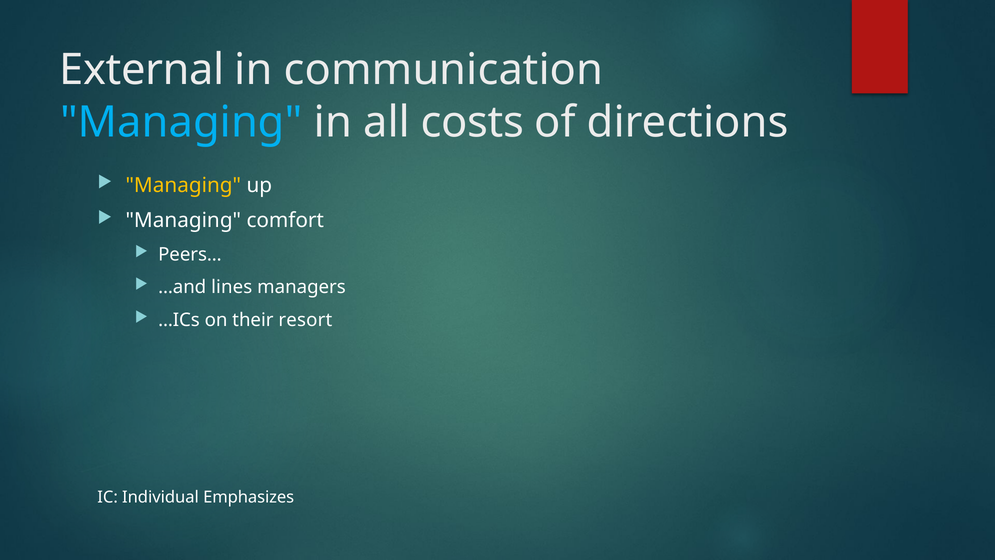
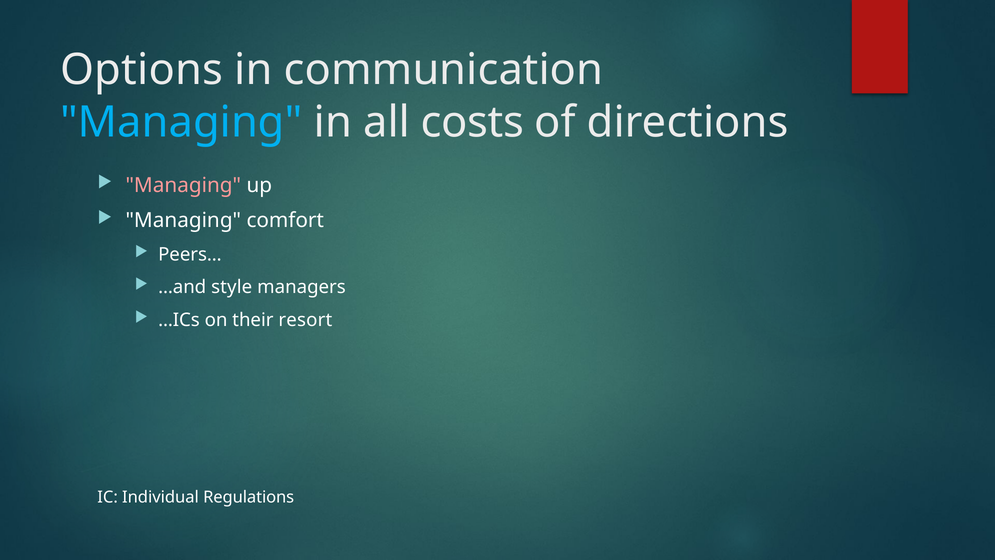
External: External -> Options (142, 70)
Managing colour: yellow -> pink (183, 185)
lines: lines -> style (232, 287)
Emphasizes: Emphasizes -> Regulations (249, 497)
